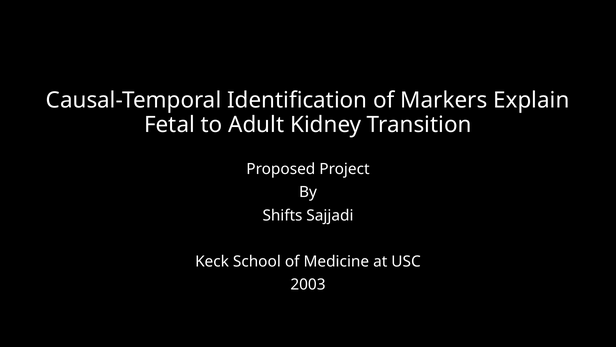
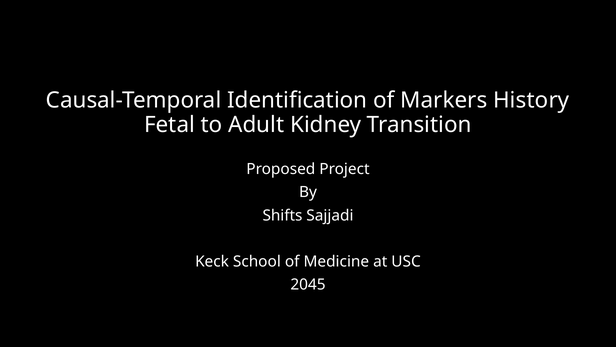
Explain: Explain -> History (531, 100)
2003: 2003 -> 2045 (308, 284)
